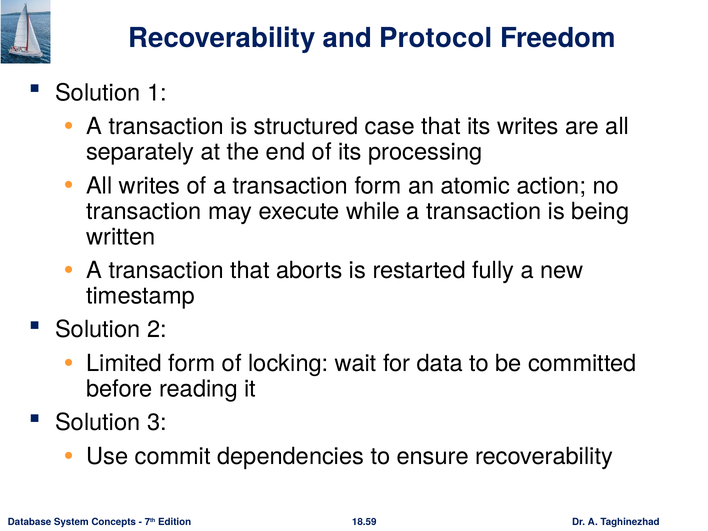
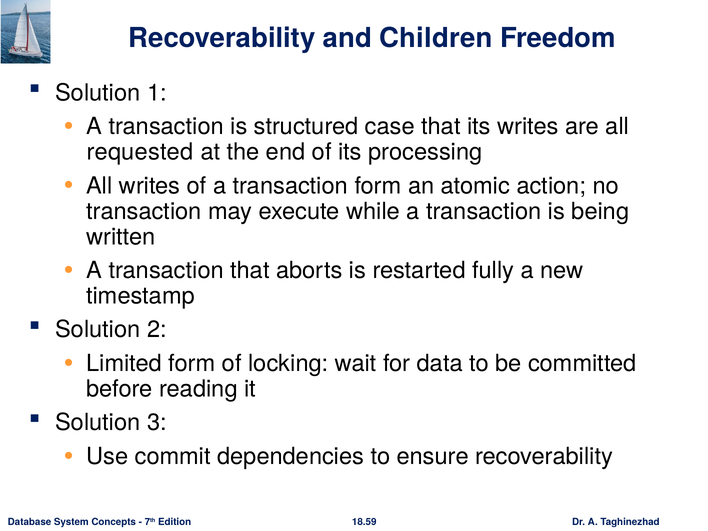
Protocol: Protocol -> Children (436, 38)
separately: separately -> requested (140, 152)
